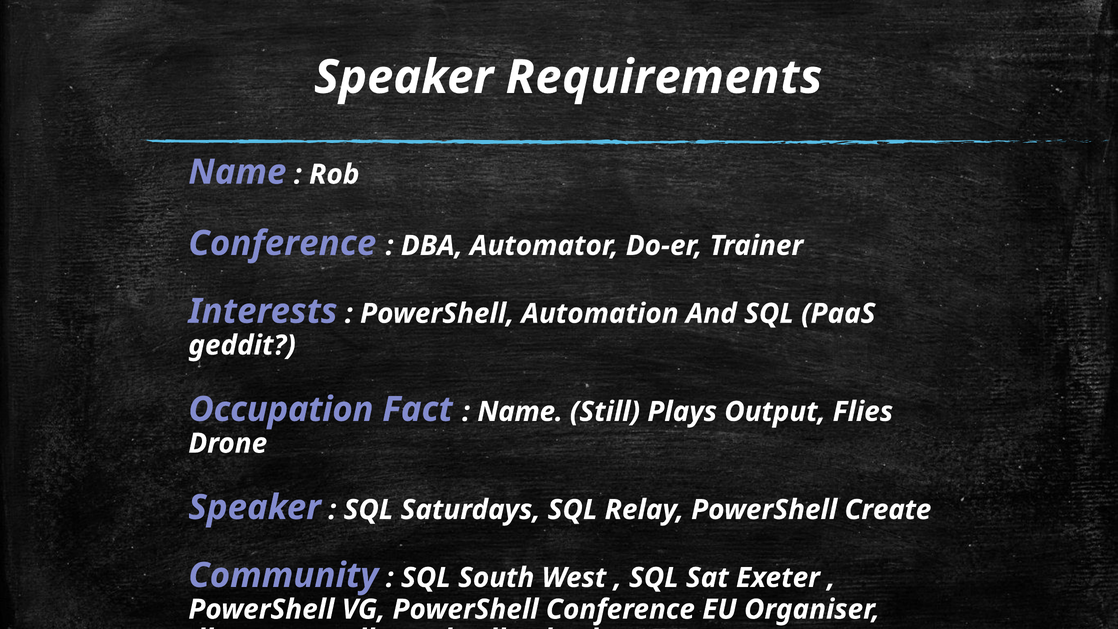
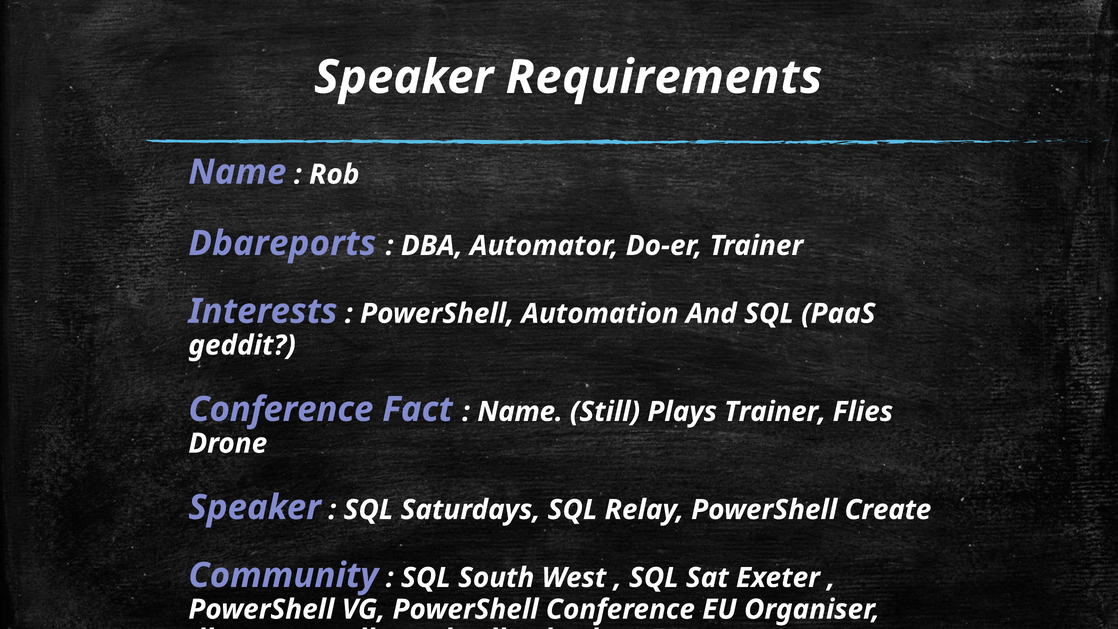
Conference: Conference -> Dbareports (282, 243)
Occupation: Occupation -> Conference (281, 409)
Plays Output: Output -> Trainer (775, 412)
